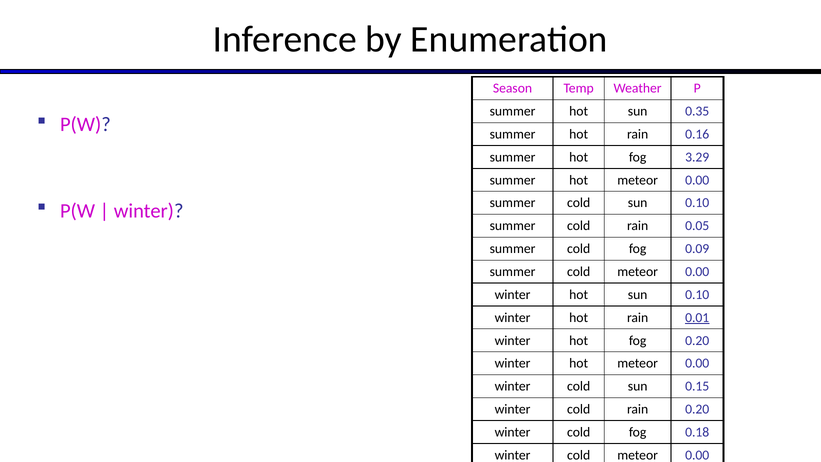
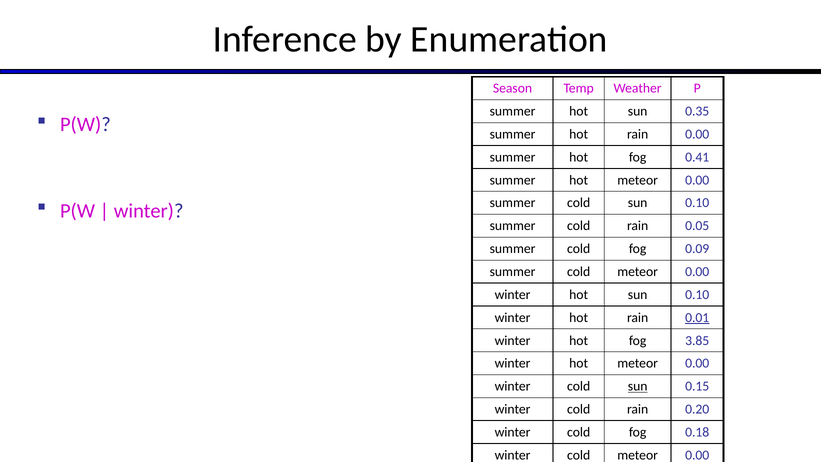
rain 0.16: 0.16 -> 0.00 (697, 134)
3.29: 3.29 -> 0.41 (697, 157)
fog 0.20: 0.20 -> 3.85 (697, 340)
sun underline: none -> present (638, 386)
